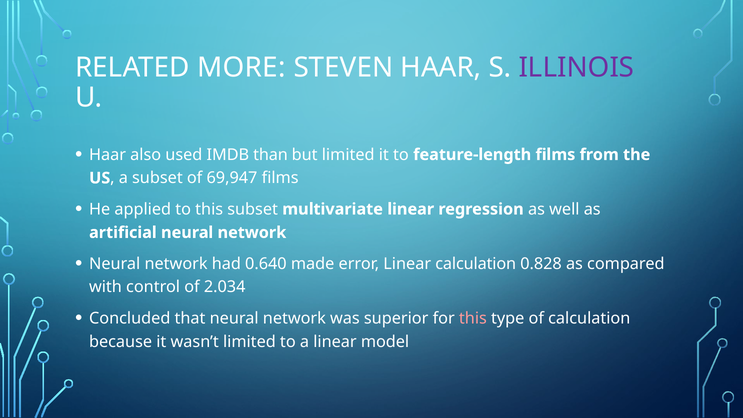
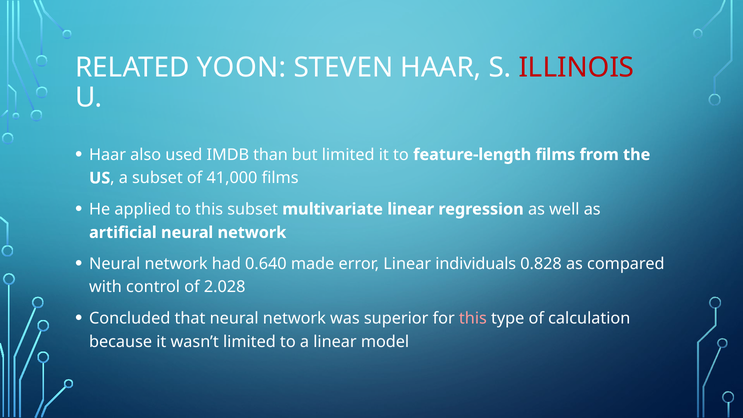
MORE: MORE -> YOON (241, 68)
ILLINOIS colour: purple -> red (576, 68)
69,947: 69,947 -> 41,000 (232, 178)
Linear calculation: calculation -> individuals (476, 264)
2.034: 2.034 -> 2.028 (225, 287)
